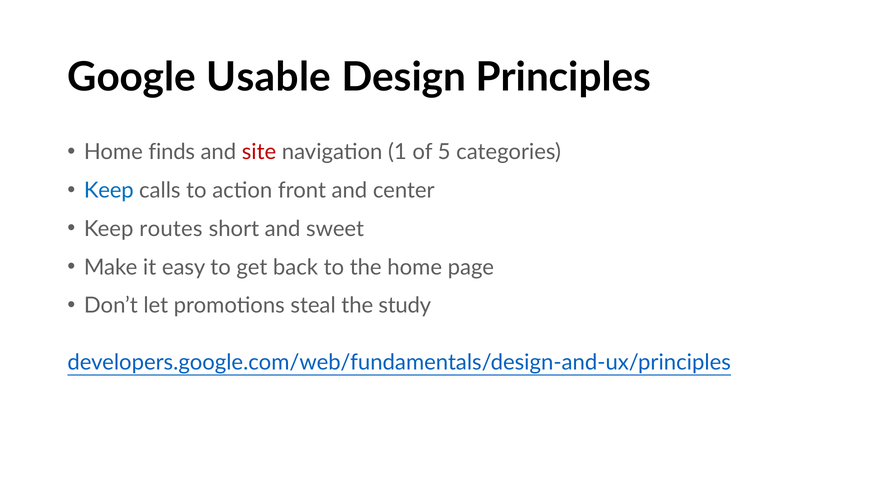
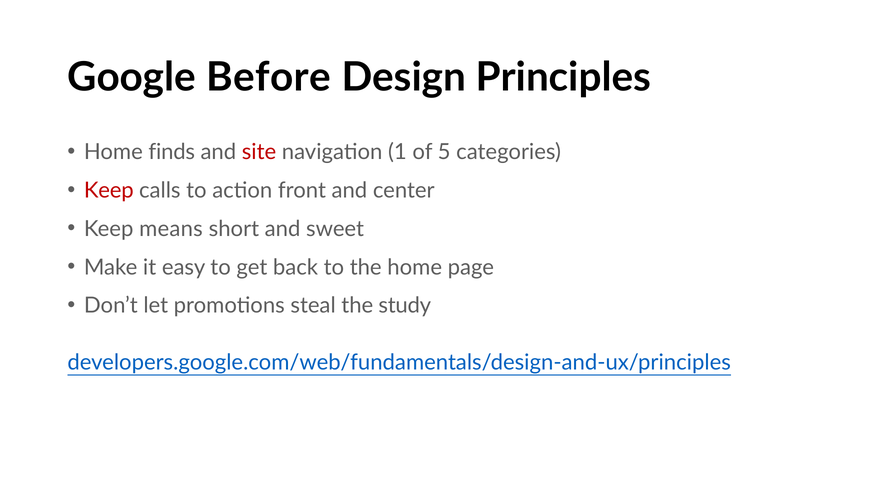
Usable: Usable -> Before (269, 77)
Keep colour: blue -> red (109, 191)
routes: routes -> means (171, 229)
